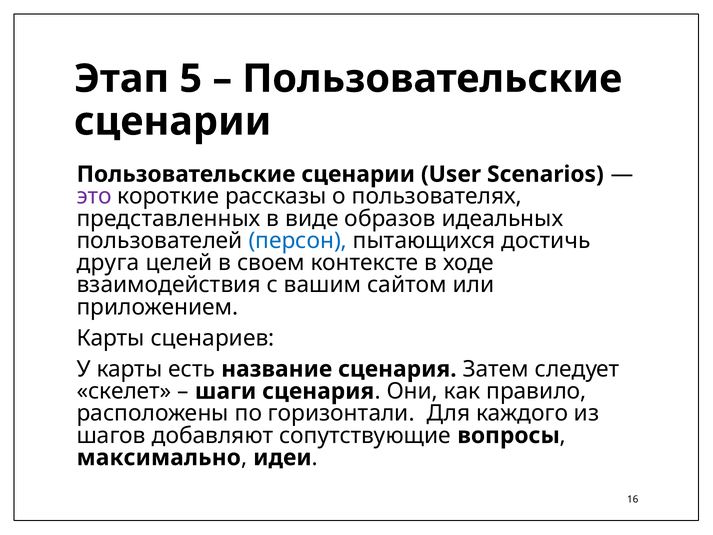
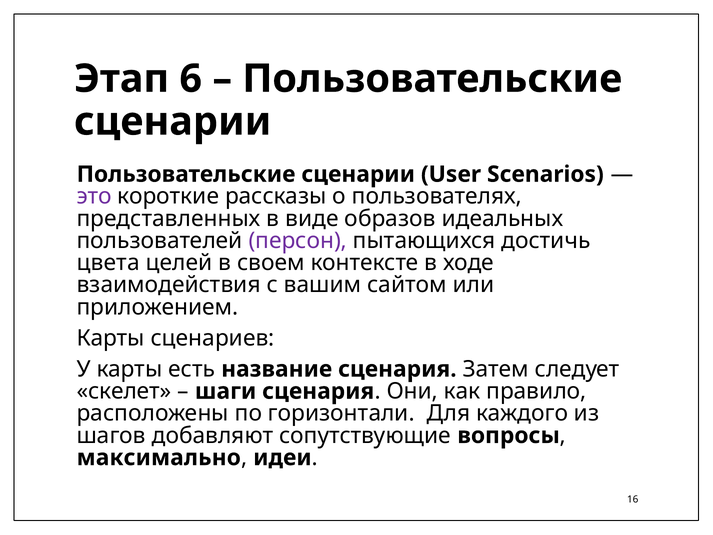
5: 5 -> 6 (191, 79)
персон colour: blue -> purple (298, 241)
друга: друга -> цвета (108, 263)
